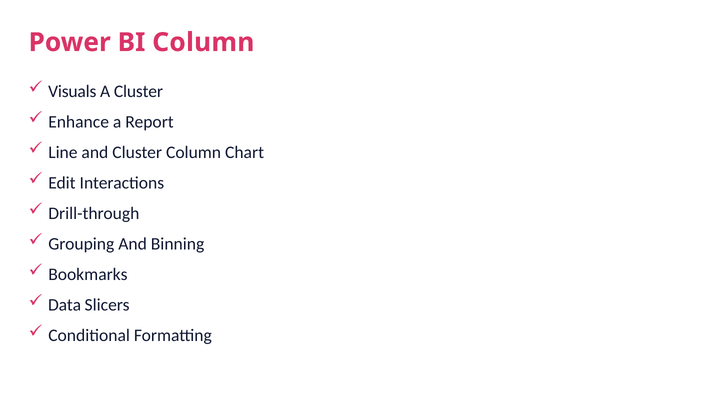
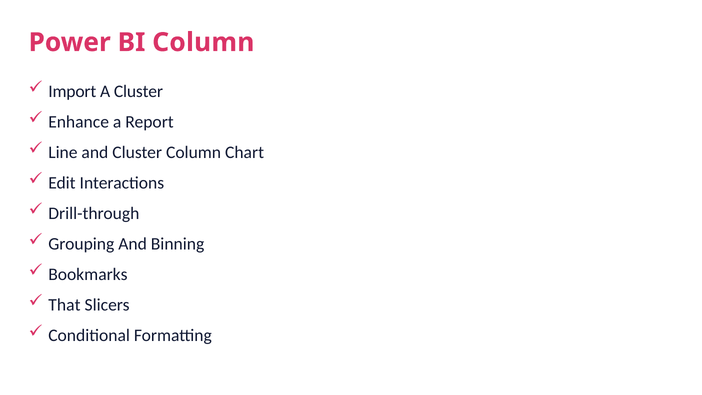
Visuals: Visuals -> Import (72, 91)
Data: Data -> That (64, 305)
